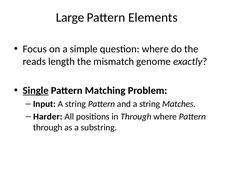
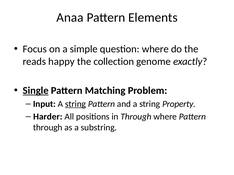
Large: Large -> Anaa (70, 17)
length: length -> happy (62, 62)
mismatch: mismatch -> collection (114, 62)
string underline: none -> present (75, 104)
Matches: Matches -> Property (179, 104)
